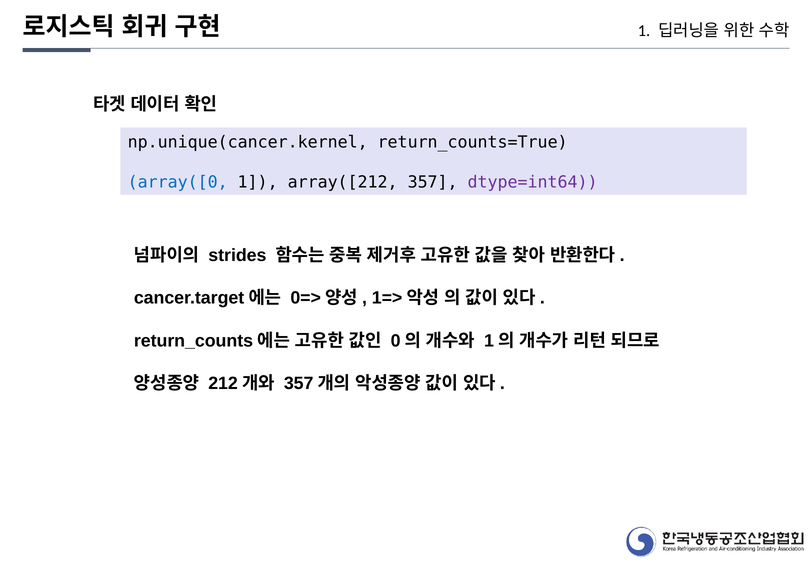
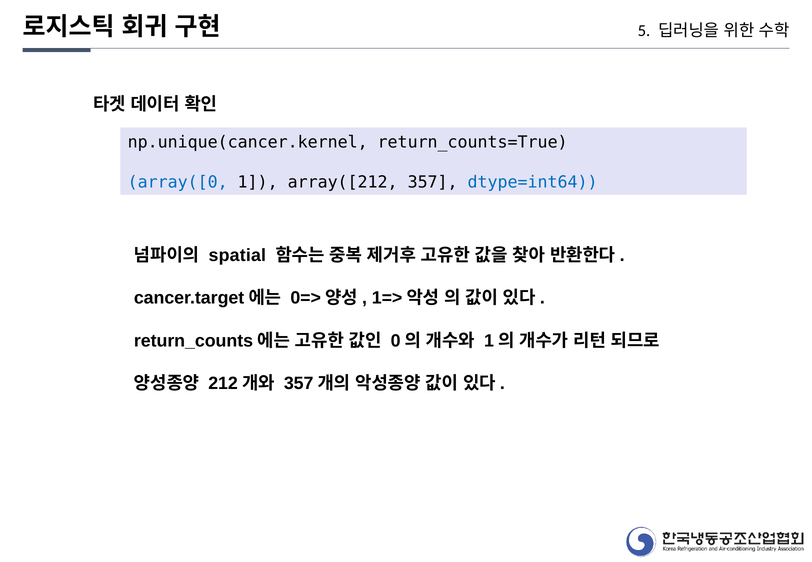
1: 1 -> 5 (644, 31)
dtype=int64 colour: purple -> blue (533, 182)
strides: strides -> spatial (237, 255)
